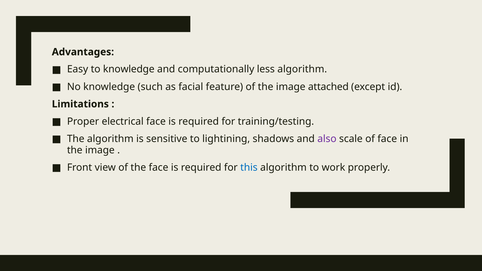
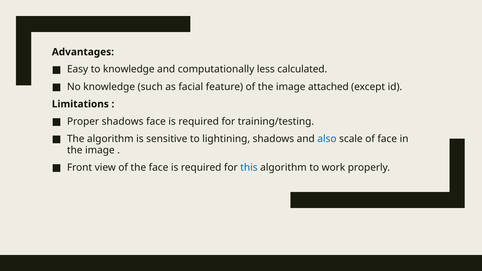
less algorithm: algorithm -> calculated (302, 69)
Proper electrical: electrical -> shadows (123, 121)
also colour: purple -> blue (327, 139)
